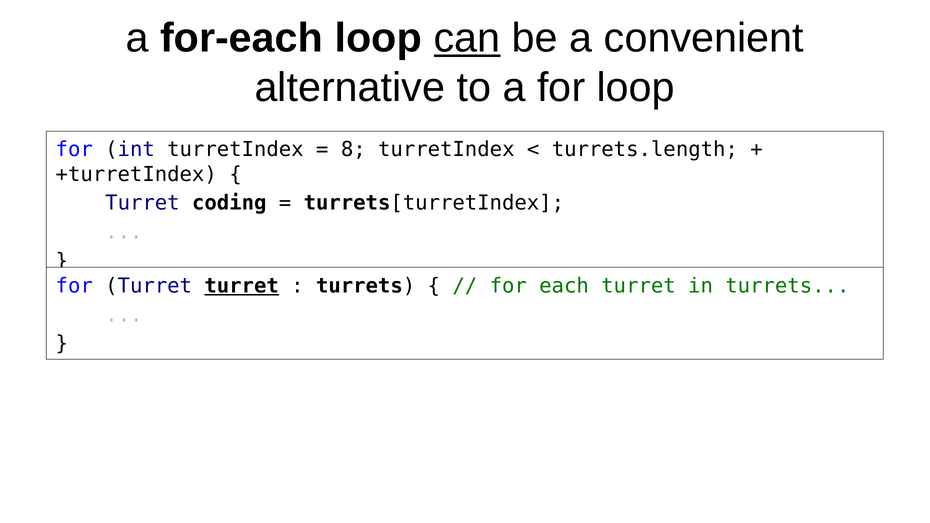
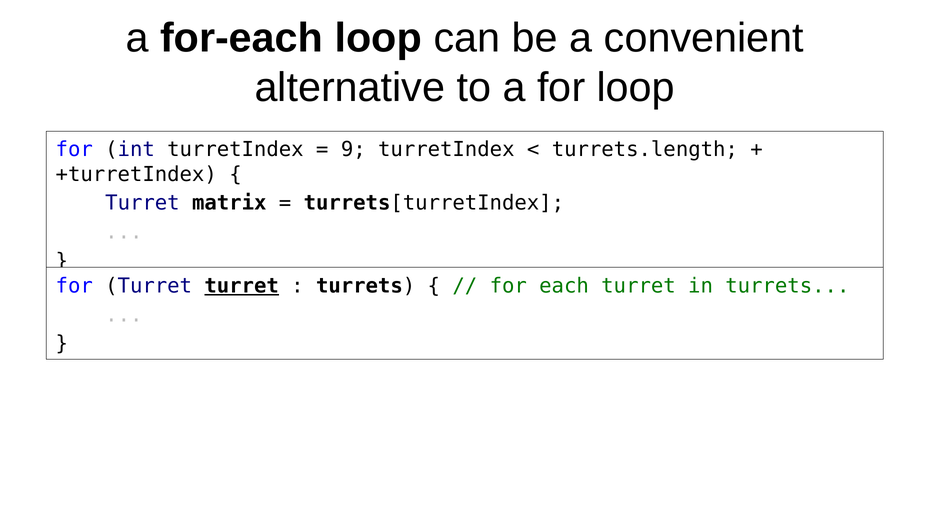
can underline: present -> none (467, 38)
8: 8 -> 9 (353, 149)
coding: coding -> matrix (229, 203)
